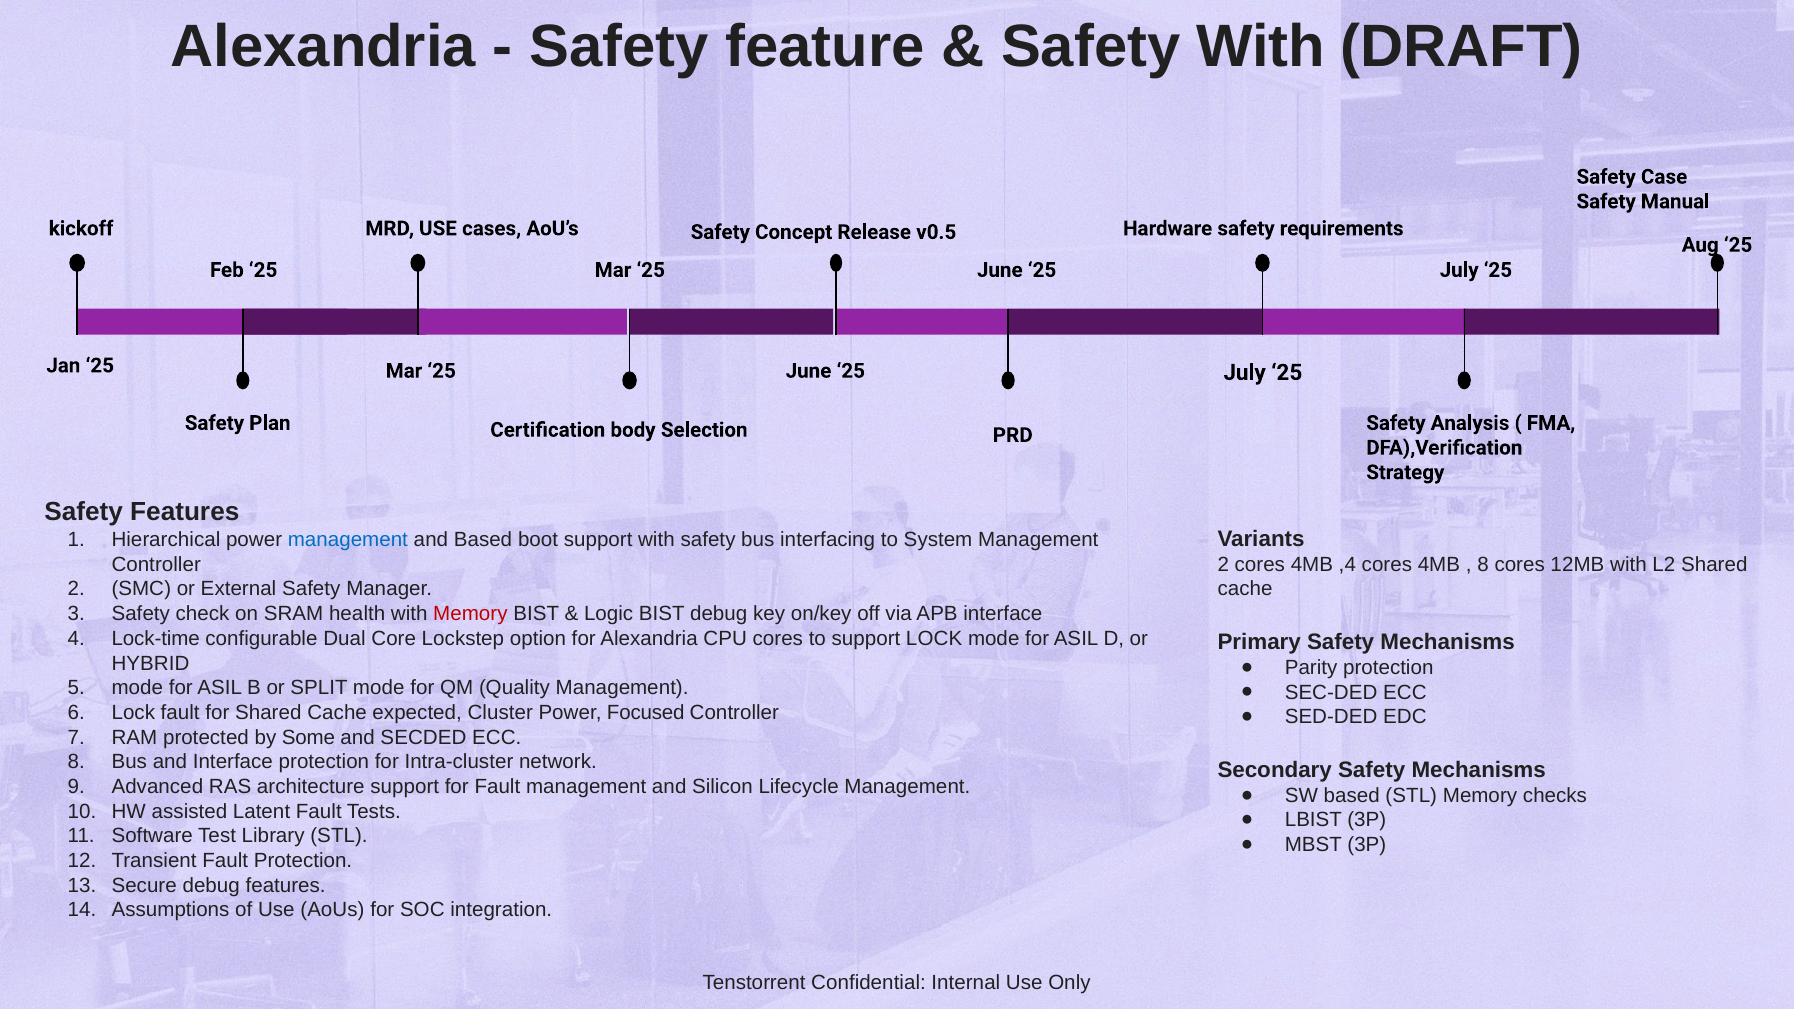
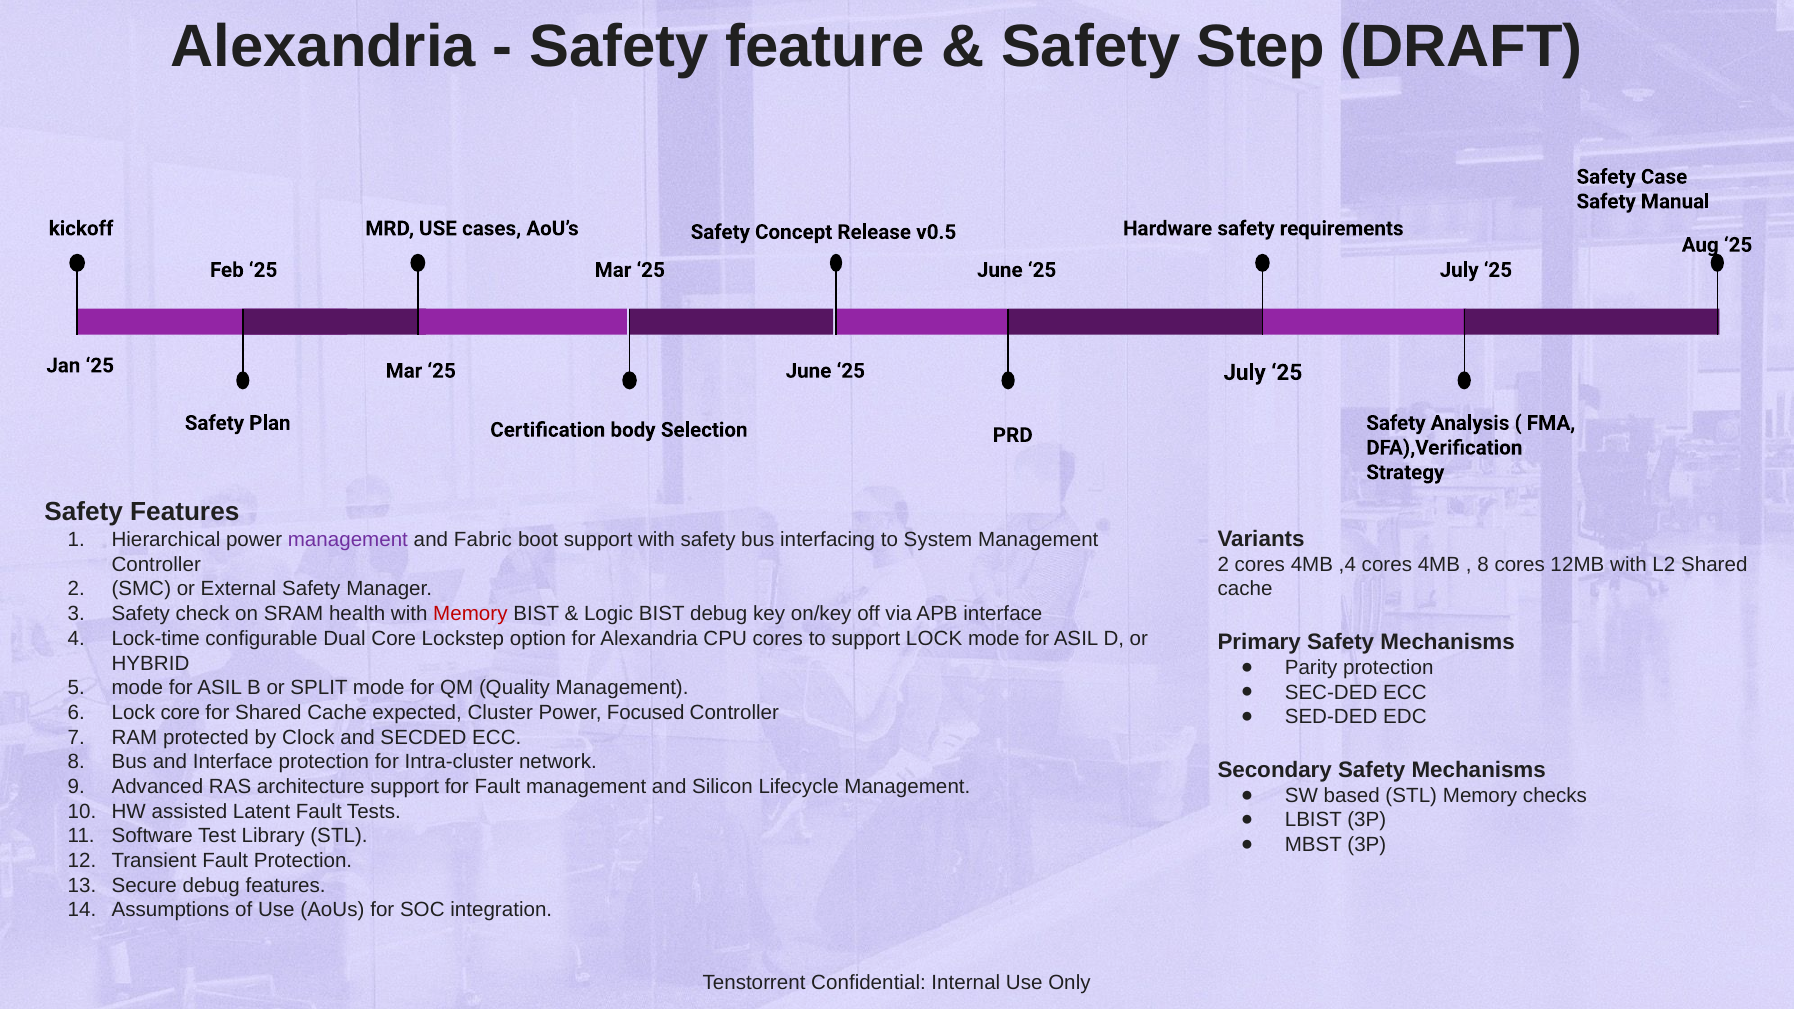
Safety With: With -> Step (1261, 47)
management colour: blue -> purple (348, 540)
and Based: Based -> Fabric (483, 540)
Lock fault: fault -> core (180, 713)
Some: Some -> Clock (308, 737)
